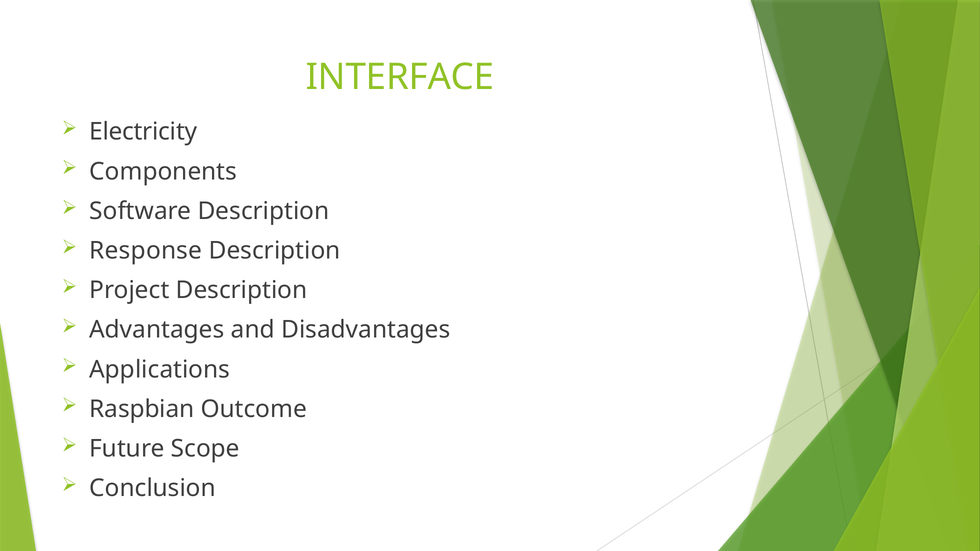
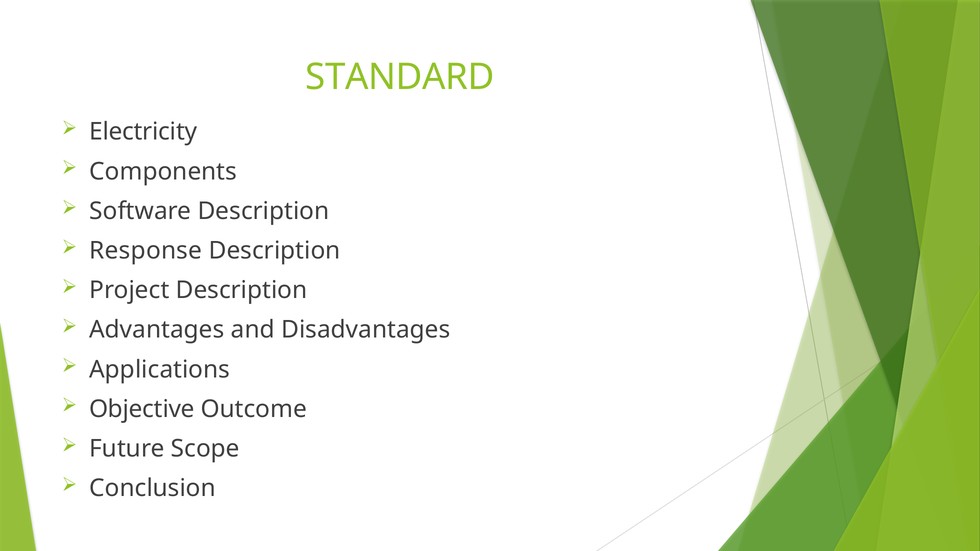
INTERFACE: INTERFACE -> STANDARD (400, 77)
Raspbian: Raspbian -> Objective (142, 409)
